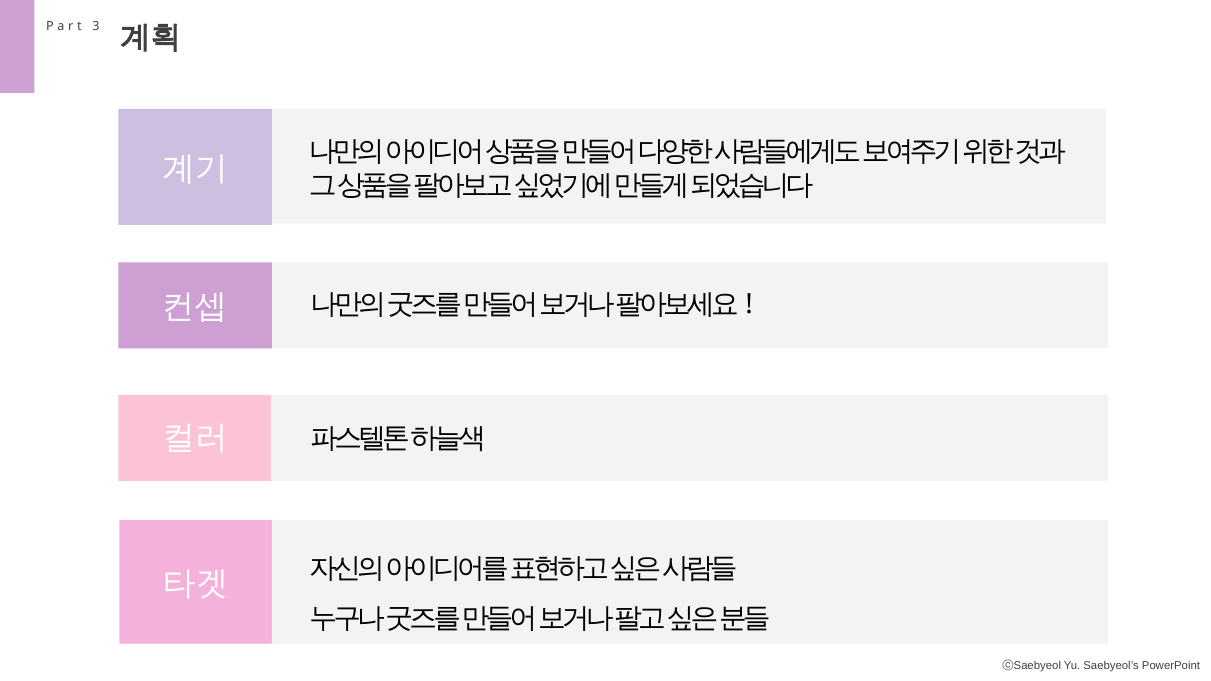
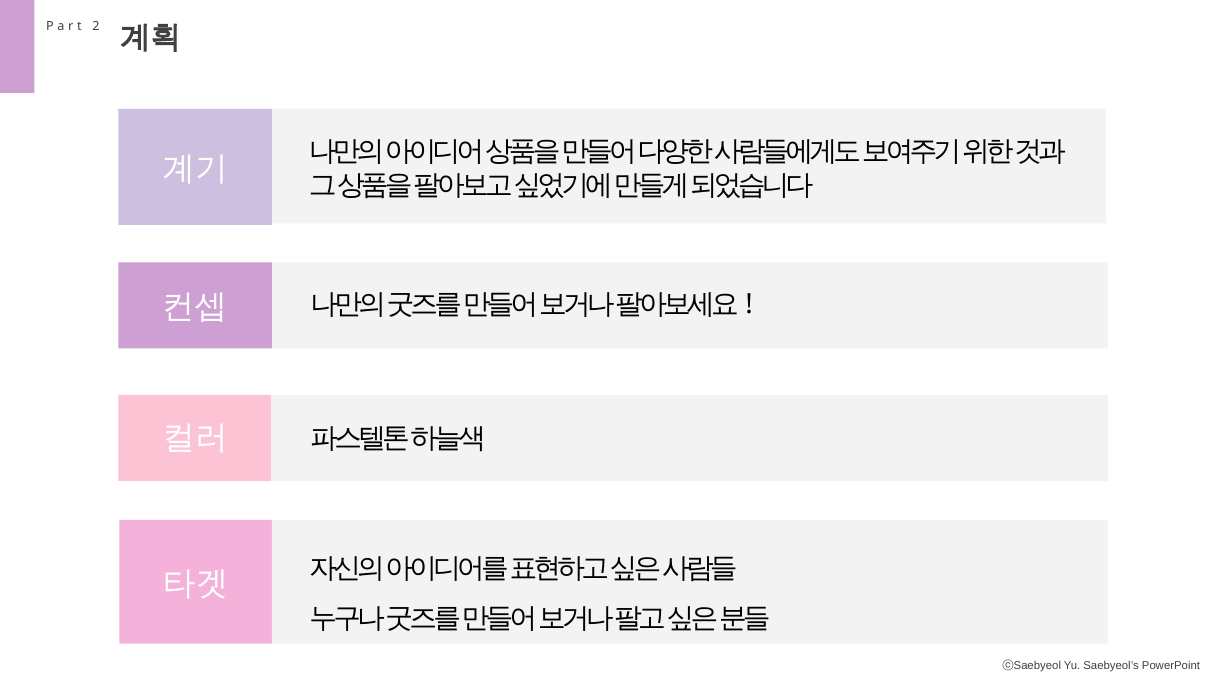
3: 3 -> 2 (96, 27)
